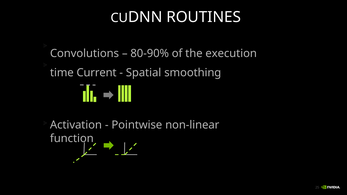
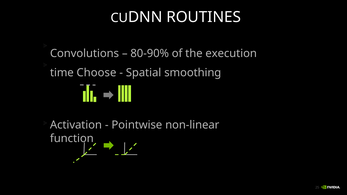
Current: Current -> Choose (96, 73)
